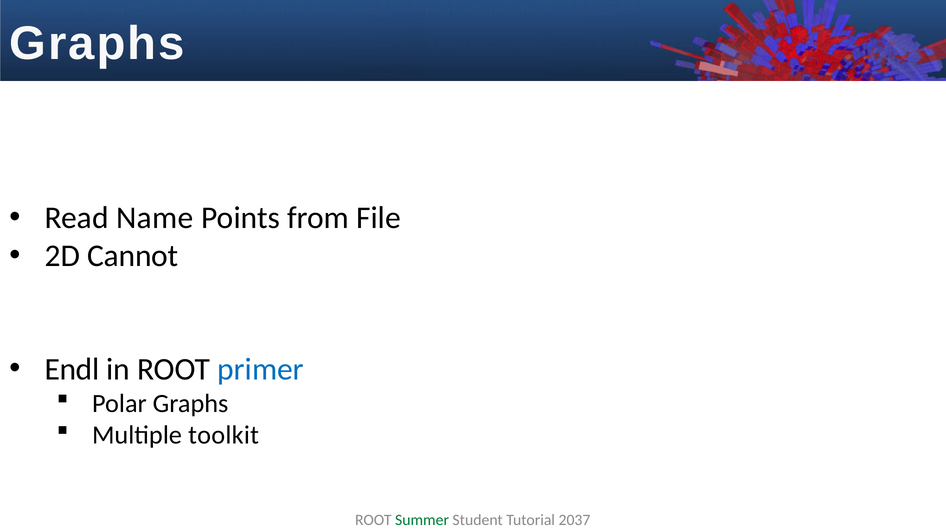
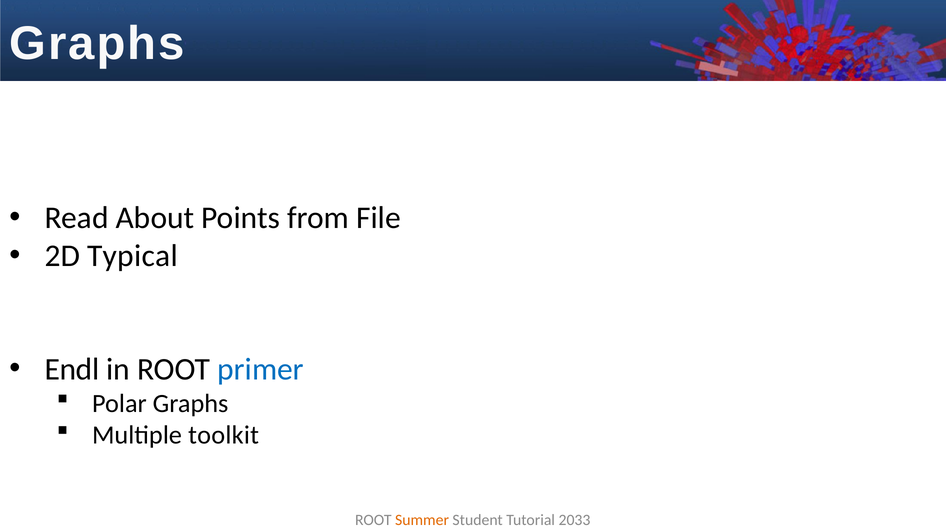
Name: Name -> About (155, 218)
Cannot: Cannot -> Typical (133, 256)
Summer colour: green -> orange (422, 520)
2037: 2037 -> 2033 (575, 520)
